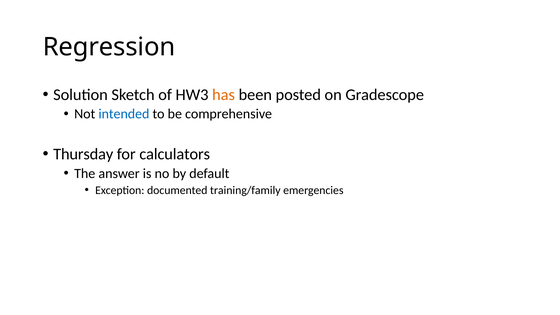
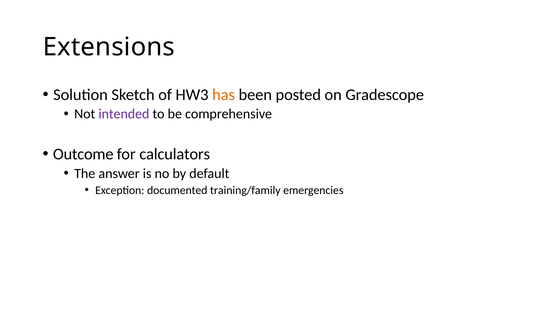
Regression: Regression -> Extensions (109, 47)
intended colour: blue -> purple (124, 114)
Thursday: Thursday -> Outcome (83, 154)
